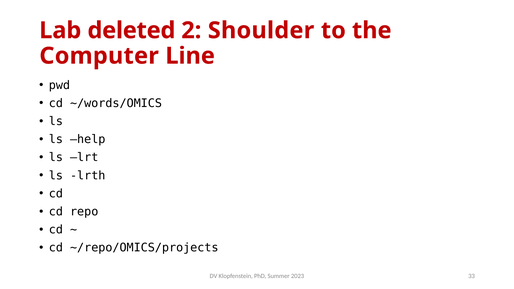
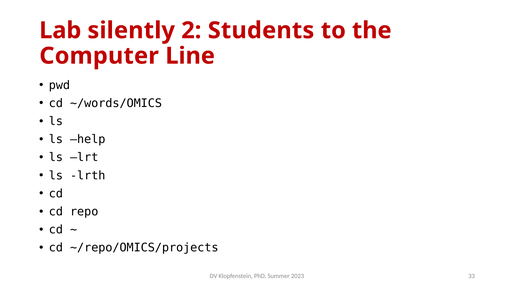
deleted: deleted -> silently (131, 30)
Shoulder: Shoulder -> Students (261, 30)
